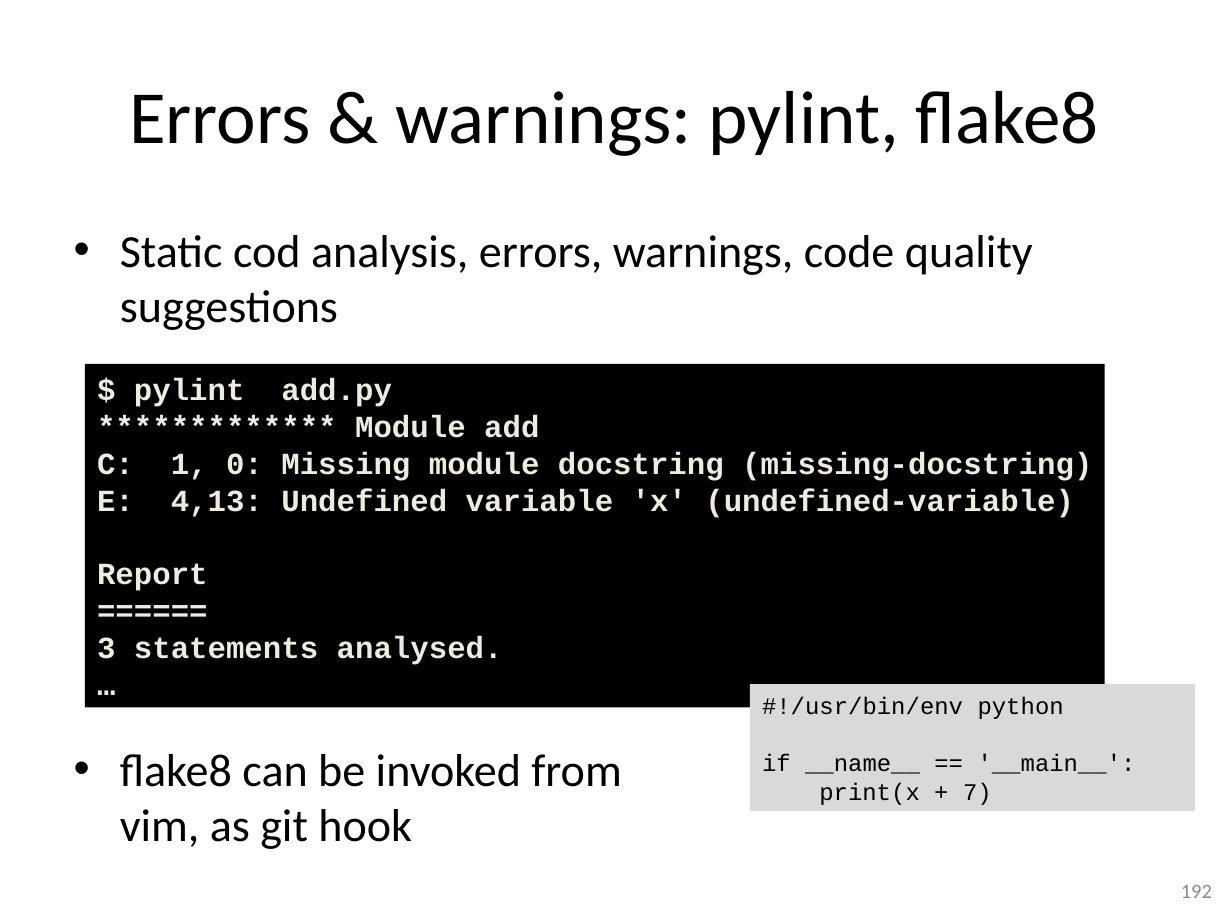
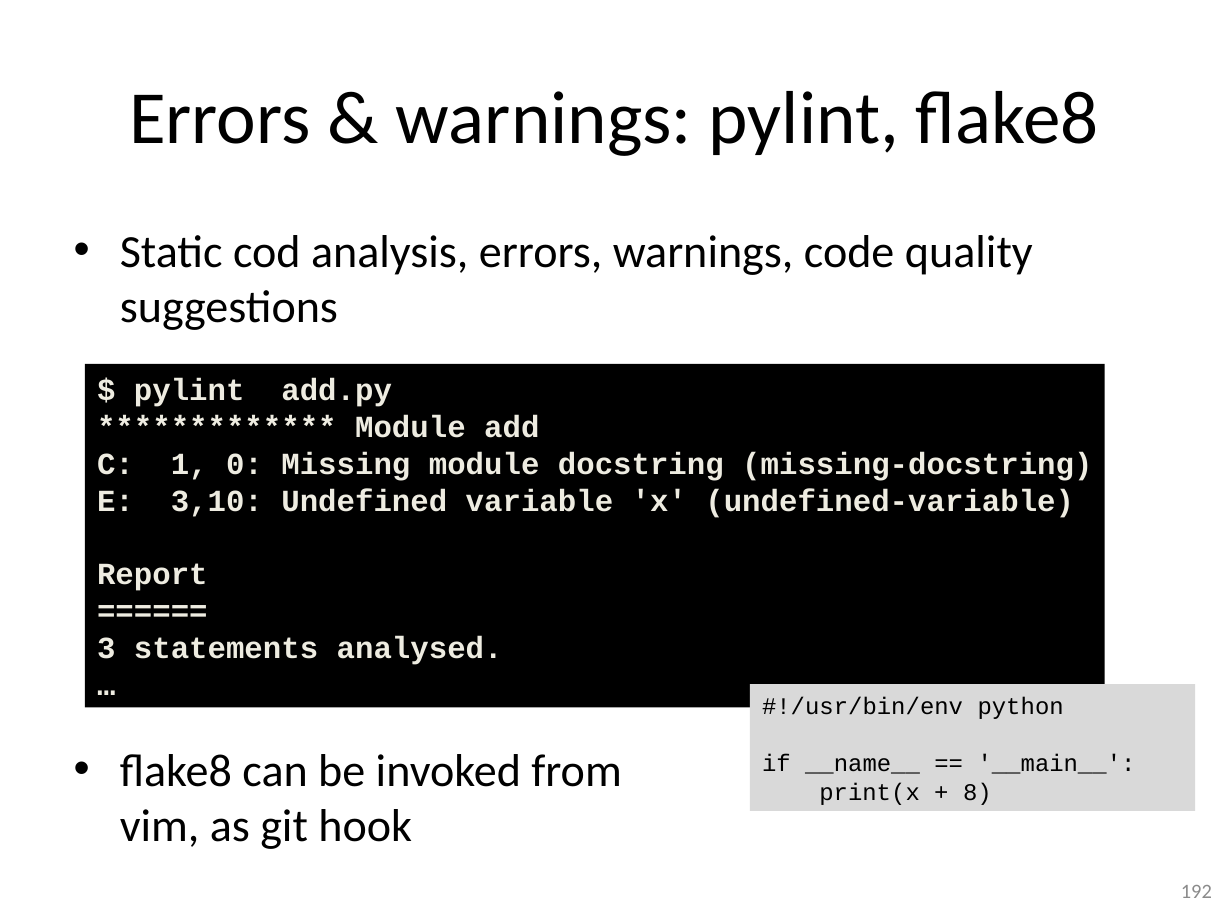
4,13: 4,13 -> 3,10 (217, 501)
7: 7 -> 8 (977, 793)
